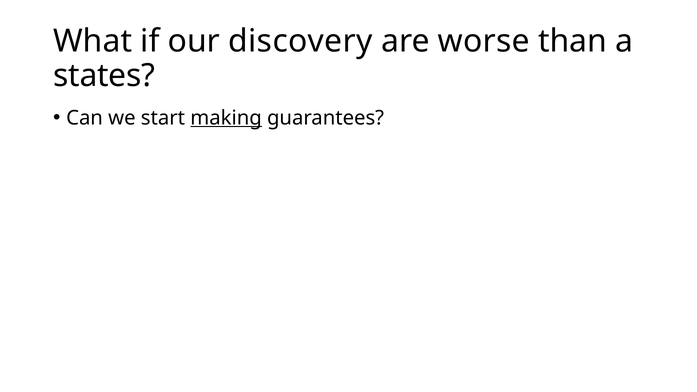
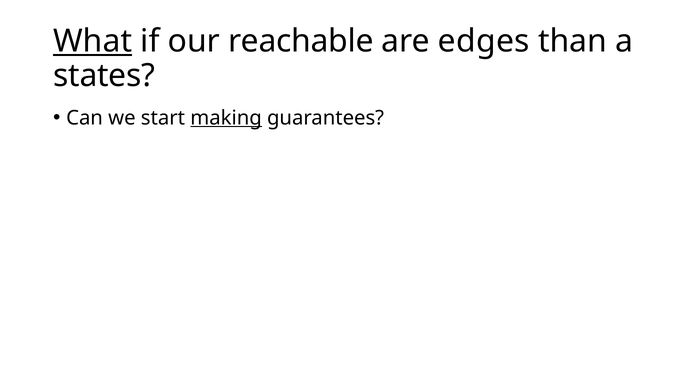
What underline: none -> present (93, 41)
discovery: discovery -> reachable (301, 41)
worse: worse -> edges (484, 41)
